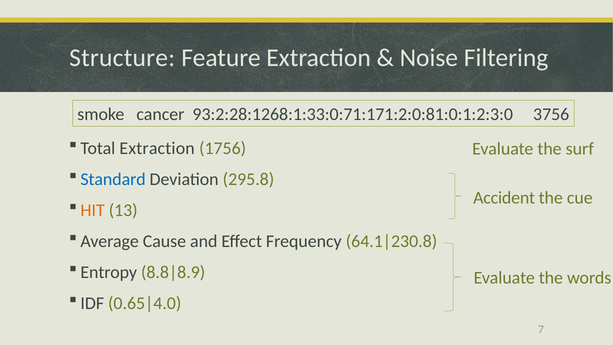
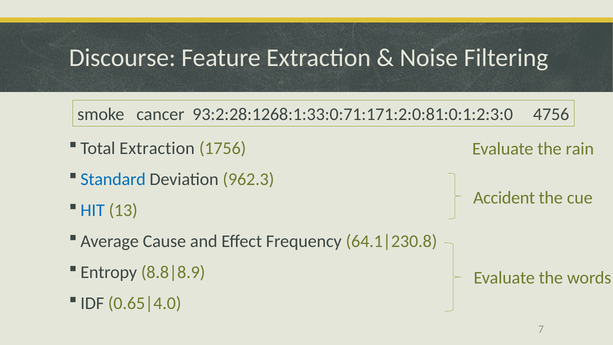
Structure: Structure -> Discourse (122, 58)
3756: 3756 -> 4756 (551, 114)
surf: surf -> rain (580, 149)
295.8: 295.8 -> 962.3 (248, 179)
HIT colour: orange -> blue (93, 210)
